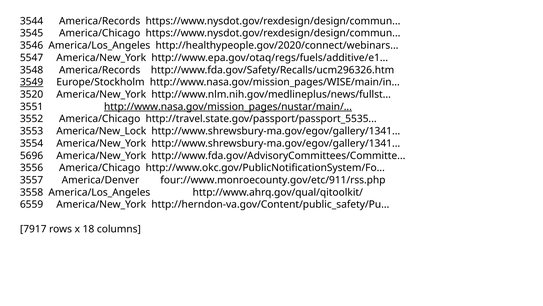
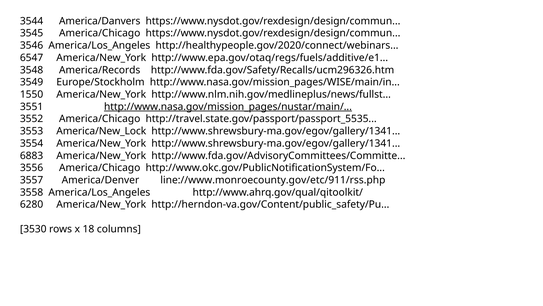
3544 America/Records: America/Records -> America/Danvers (100, 21)
5547: 5547 -> 6547 (32, 58)
3549 underline: present -> none (32, 82)
3520: 3520 -> 1550 (32, 94)
5696: 5696 -> 6883 (32, 155)
four://www.monroecounty.gov/etc/911/rss.php: four://www.monroecounty.gov/etc/911/rss.php -> line://www.monroecounty.gov/etc/911/rss.php (273, 180)
6559: 6559 -> 6280 (32, 204)
7917: 7917 -> 3530 (33, 229)
